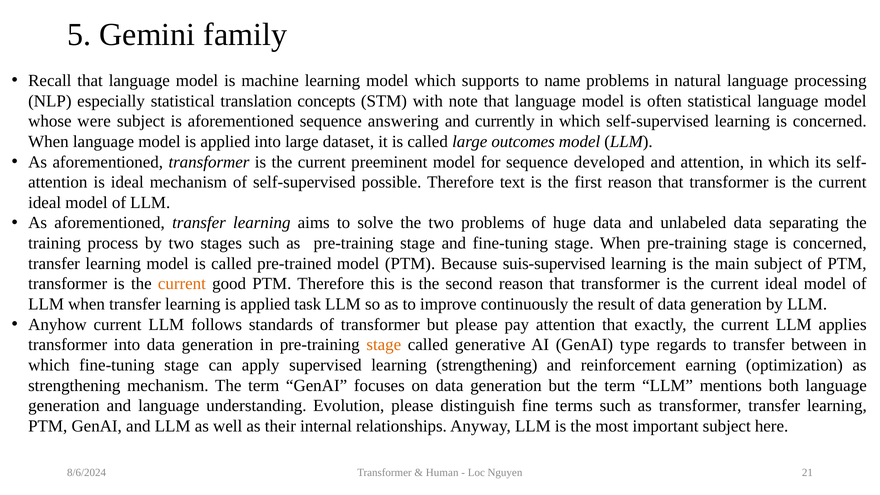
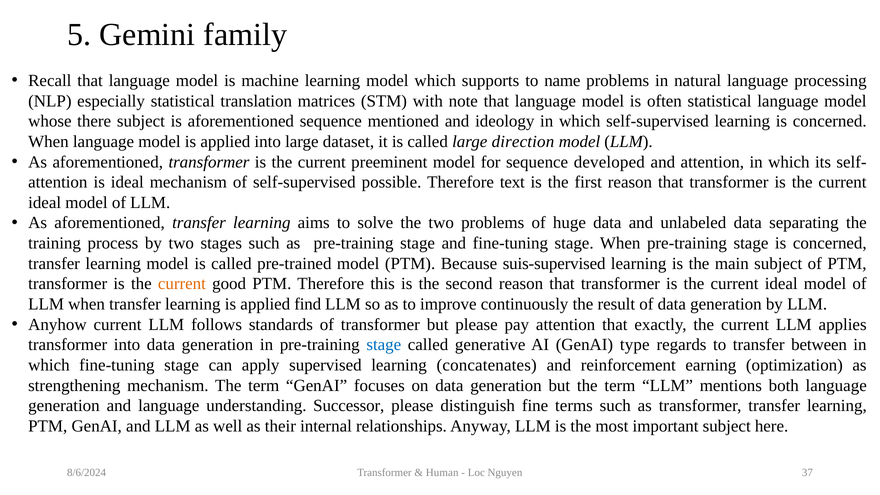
concepts: concepts -> matrices (326, 101)
were: were -> there (94, 121)
answering: answering -> mentioned (403, 121)
currently: currently -> ideology (505, 121)
outcomes: outcomes -> direction (523, 142)
task: task -> find (308, 304)
stage colour: orange -> blue (384, 345)
learning strengthening: strengthening -> concatenates (487, 365)
Evolution: Evolution -> Successor (349, 406)
21: 21 -> 37 (807, 473)
